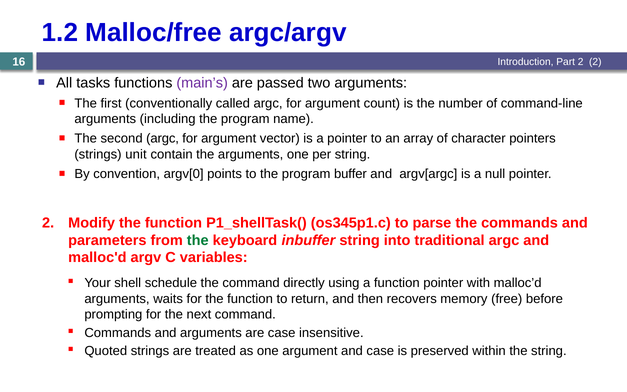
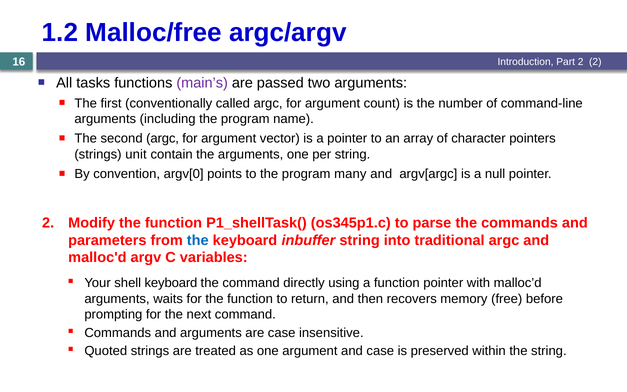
buffer: buffer -> many (350, 174)
the colour: green -> blue (198, 240)
shell schedule: schedule -> keyboard (171, 283)
